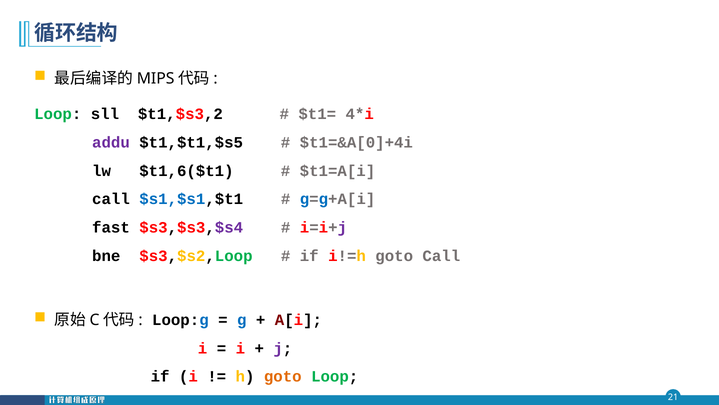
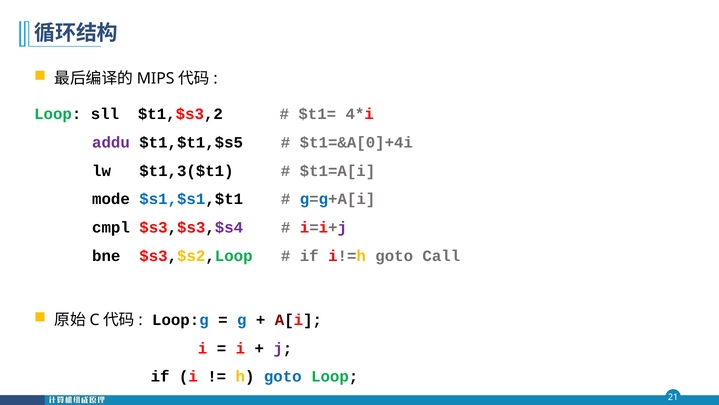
$t1,6($t1: $t1,6($t1 -> $t1,3($t1 (186, 171)
call: call -> mode (111, 199)
fast: fast -> cmpl (111, 227)
goto colour: orange -> blue (283, 376)
